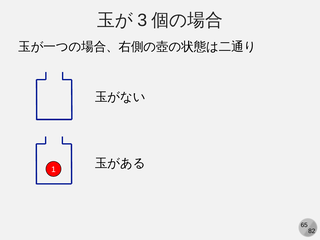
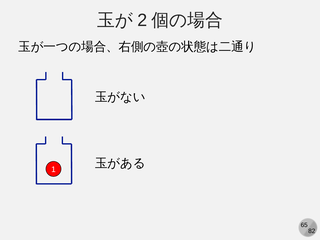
3: 3 -> 2 (142, 20)
